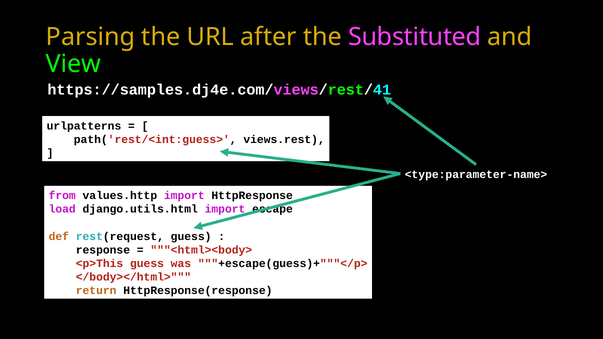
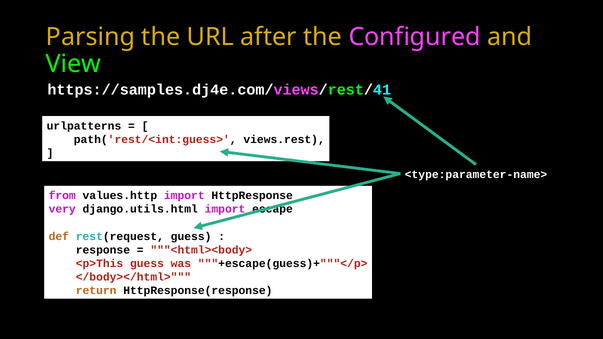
Substituted: Substituted -> Configured (415, 37)
load: load -> very (62, 209)
